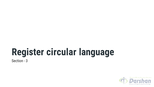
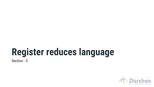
circular: circular -> reduces (61, 52)
